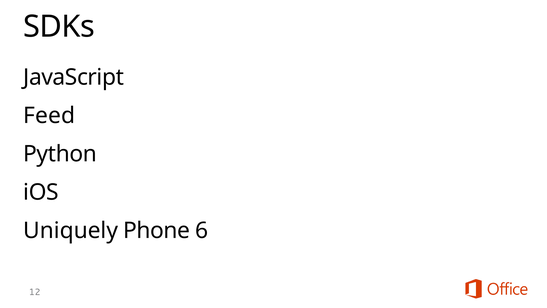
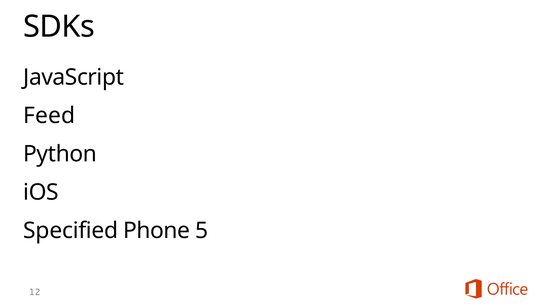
Uniquely: Uniquely -> Specified (71, 230)
6: 6 -> 5 (202, 230)
